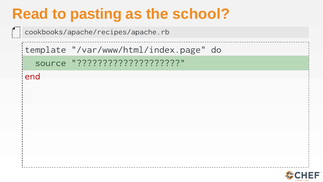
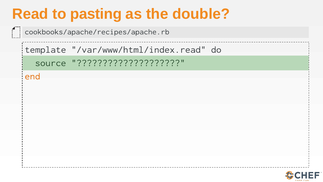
school: school -> double (201, 14)
/var/www/html/index.page: /var/www/html/index.page -> /var/www/html/index.read (139, 50)
end colour: red -> orange (32, 76)
